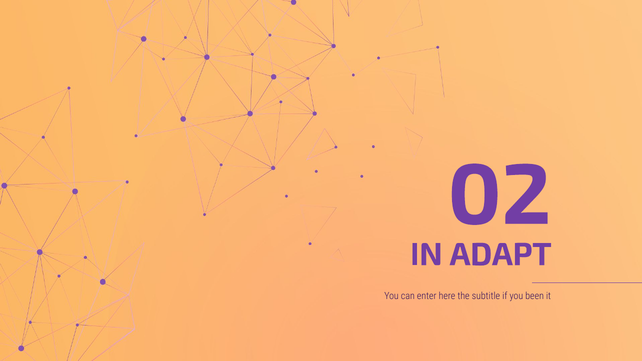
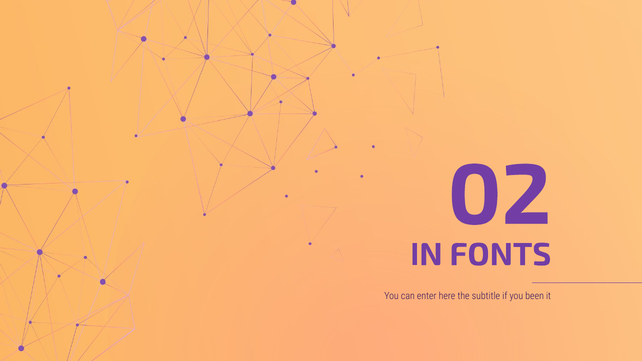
ADAPT: ADAPT -> FONTS (500, 255)
